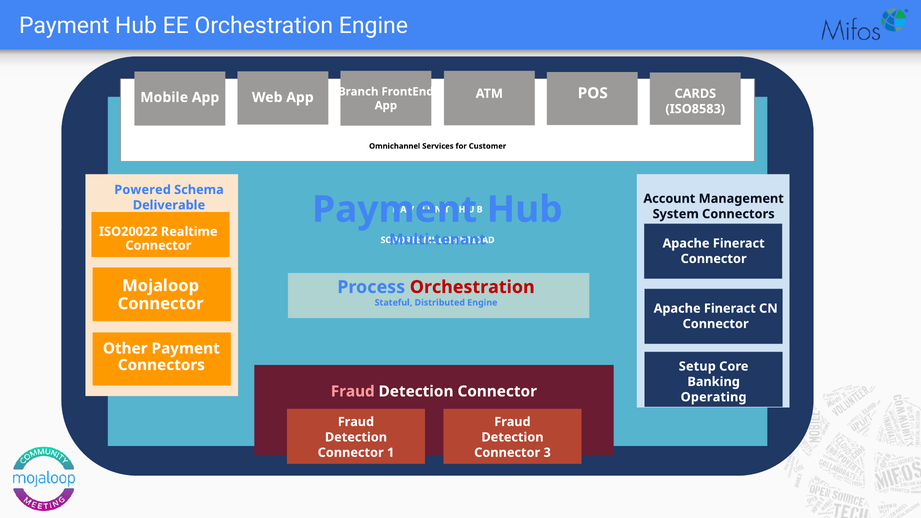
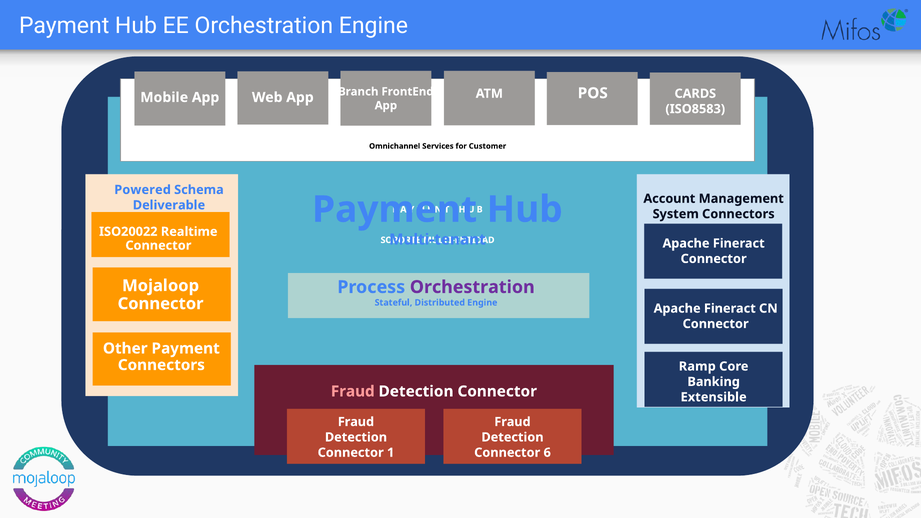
Orchestration colour: red -> purple (472, 287)
Setup: Setup -> Ramp (697, 366)
Operating: Operating -> Extensible (714, 397)
3: 3 -> 6 (547, 453)
